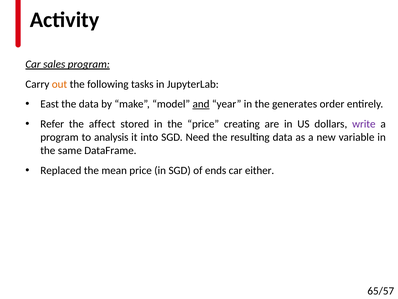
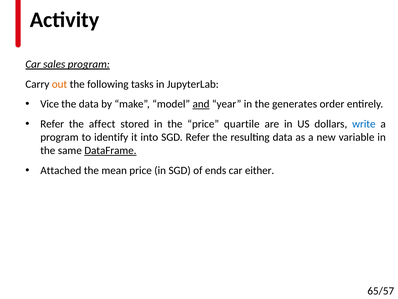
East: East -> Vice (50, 104)
creating: creating -> quartile (242, 124)
write colour: purple -> blue (364, 124)
analysis: analysis -> identify (111, 137)
SGD Need: Need -> Refer (198, 137)
DataFrame underline: none -> present (110, 150)
Replaced: Replaced -> Attached (61, 170)
